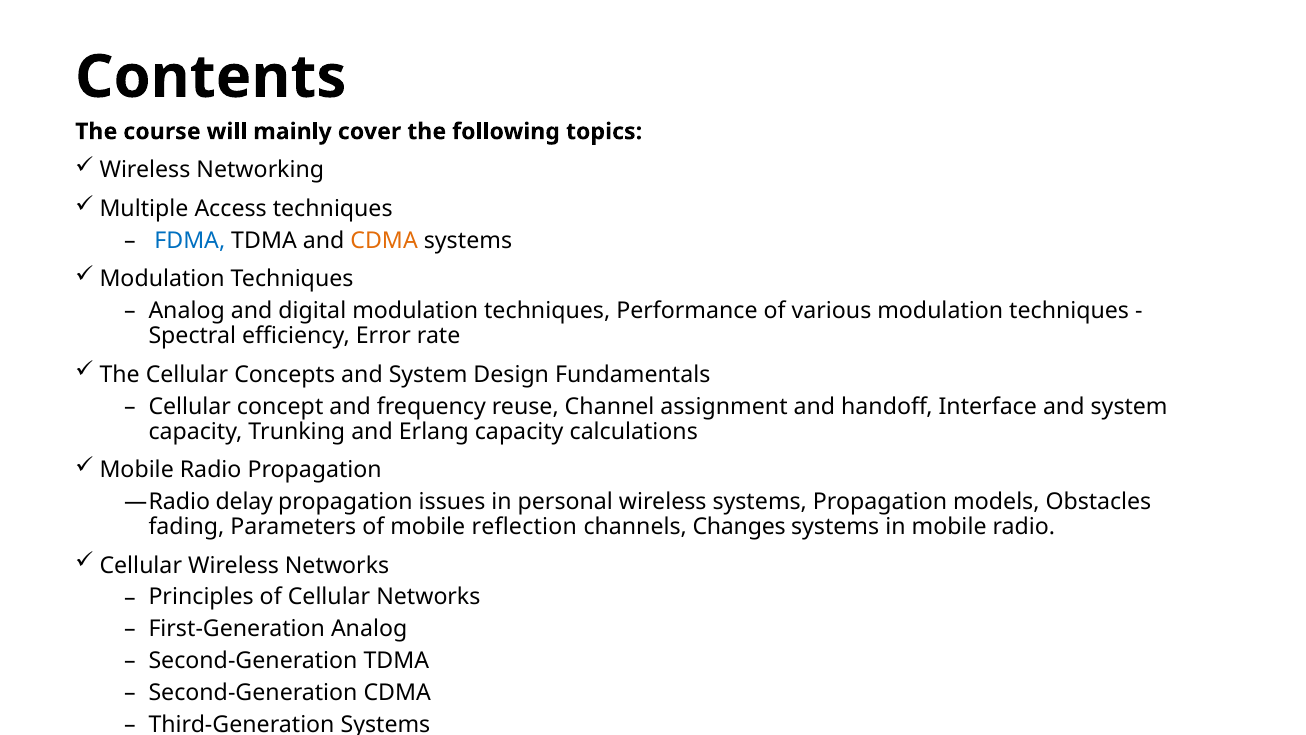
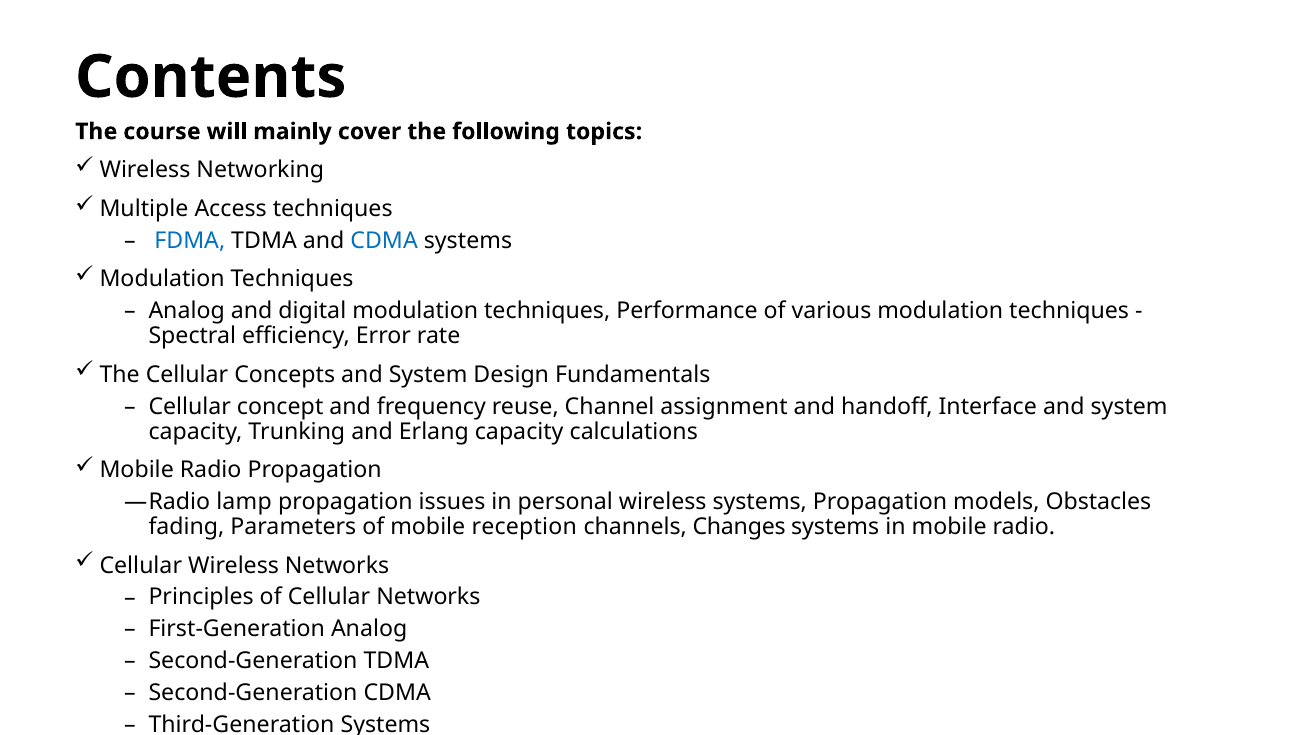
CDMA colour: orange -> blue (384, 240)
delay: delay -> lamp (244, 502)
reflection: reflection -> reception (524, 527)
